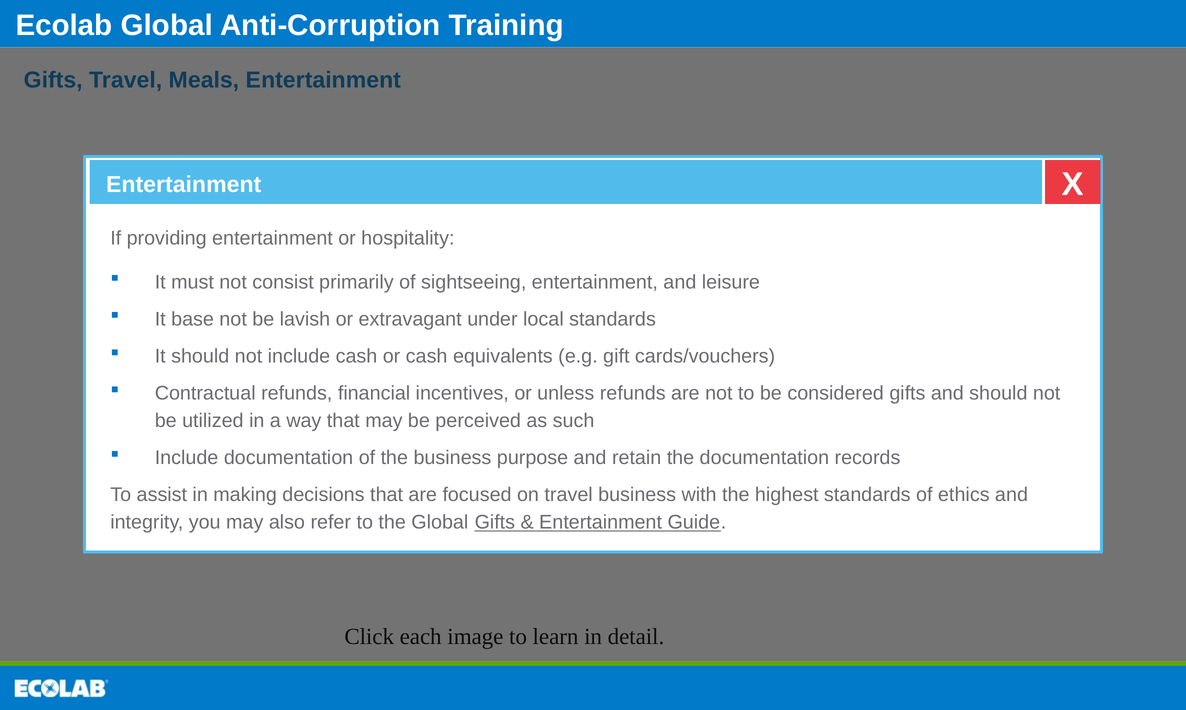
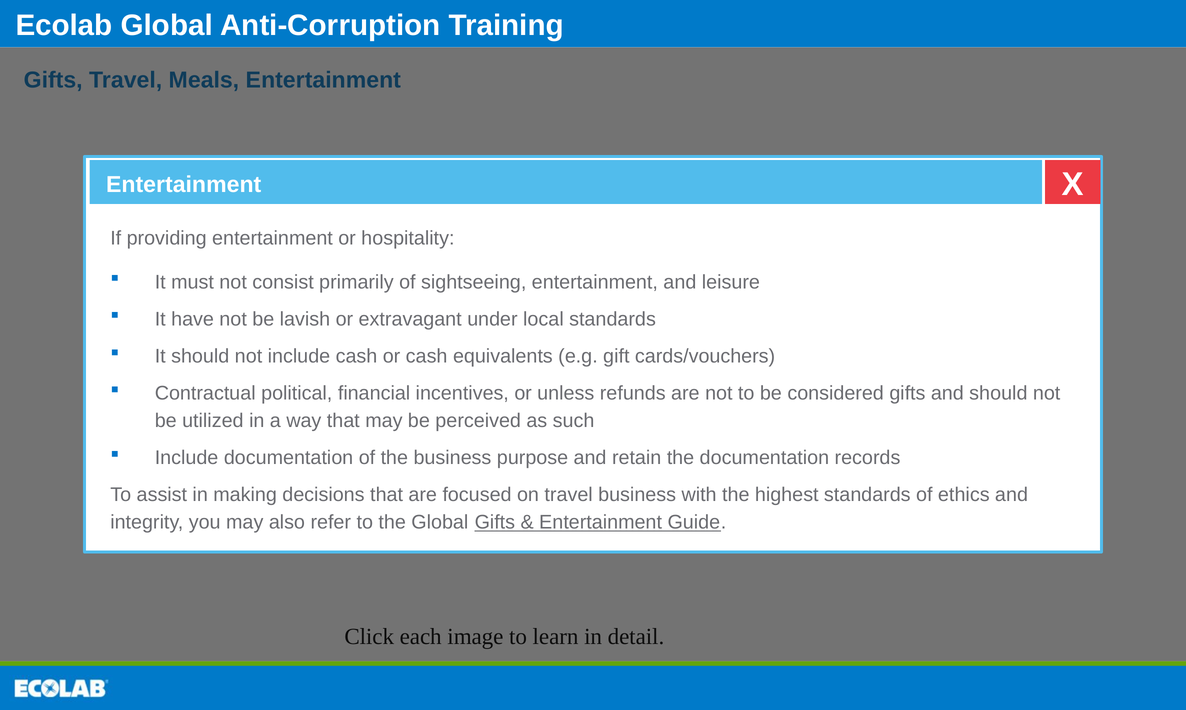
base: base -> have (193, 319)
Contractual refunds: refunds -> political (297, 394)
